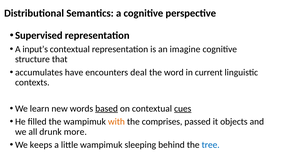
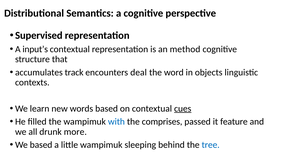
imagine: imagine -> method (185, 49)
have: have -> track (74, 72)
current: current -> objects (209, 72)
based underline: present -> none (107, 109)
with colour: orange -> blue (116, 122)
objects: objects -> feature (234, 122)
We keeps: keeps -> based (41, 145)
